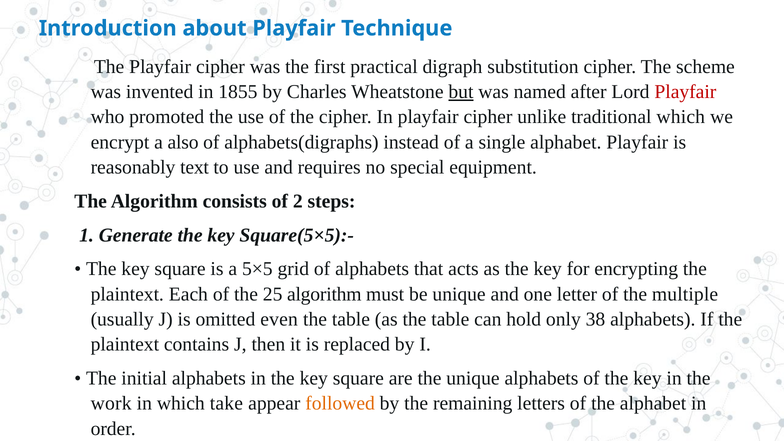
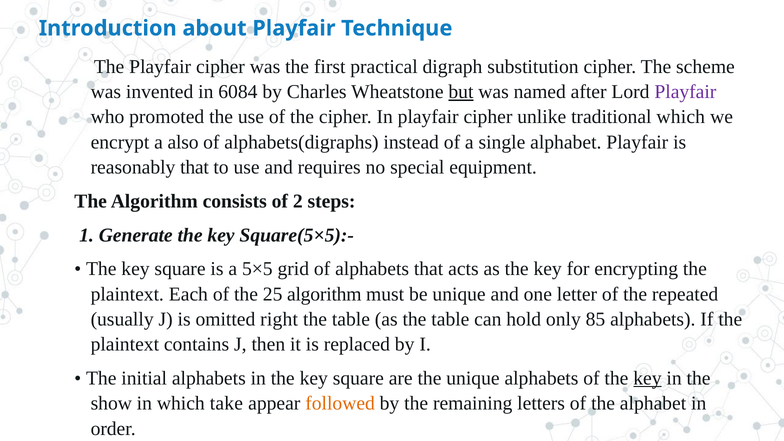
1855: 1855 -> 6084 (238, 92)
Playfair colour: red -> purple (685, 92)
reasonably text: text -> that (195, 167)
multiple: multiple -> repeated (685, 294)
even: even -> right (279, 319)
38: 38 -> 85 (595, 319)
key underline: none -> present (647, 378)
work: work -> show (111, 403)
